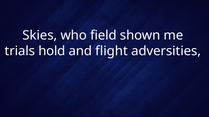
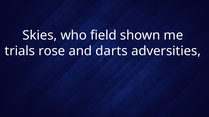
hold: hold -> rose (52, 51)
flight: flight -> darts (112, 51)
